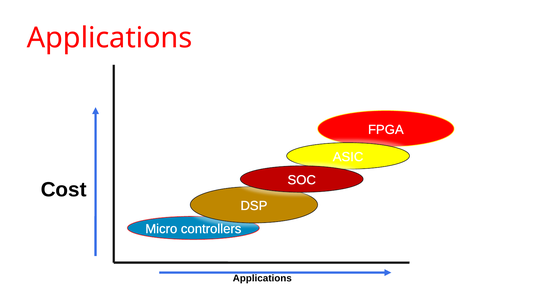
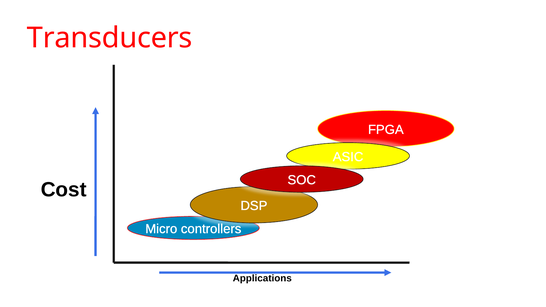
Applications: Applications -> Transducers (110, 38)
